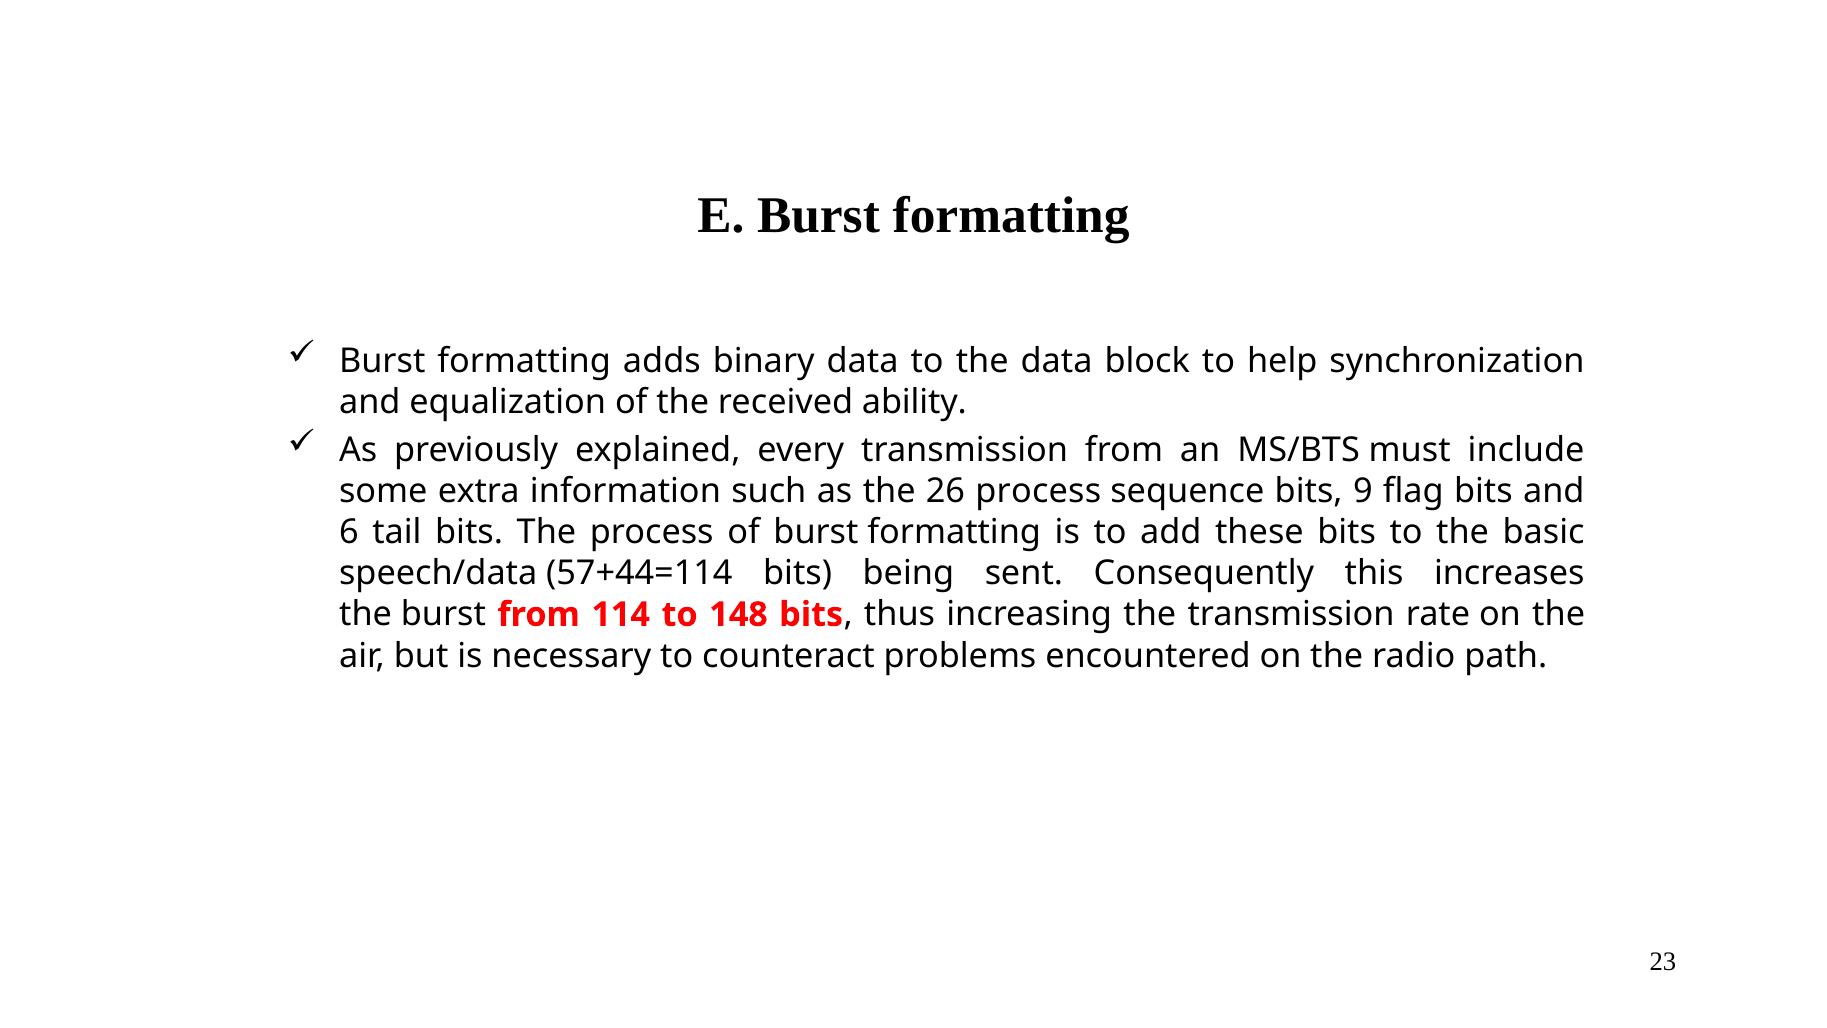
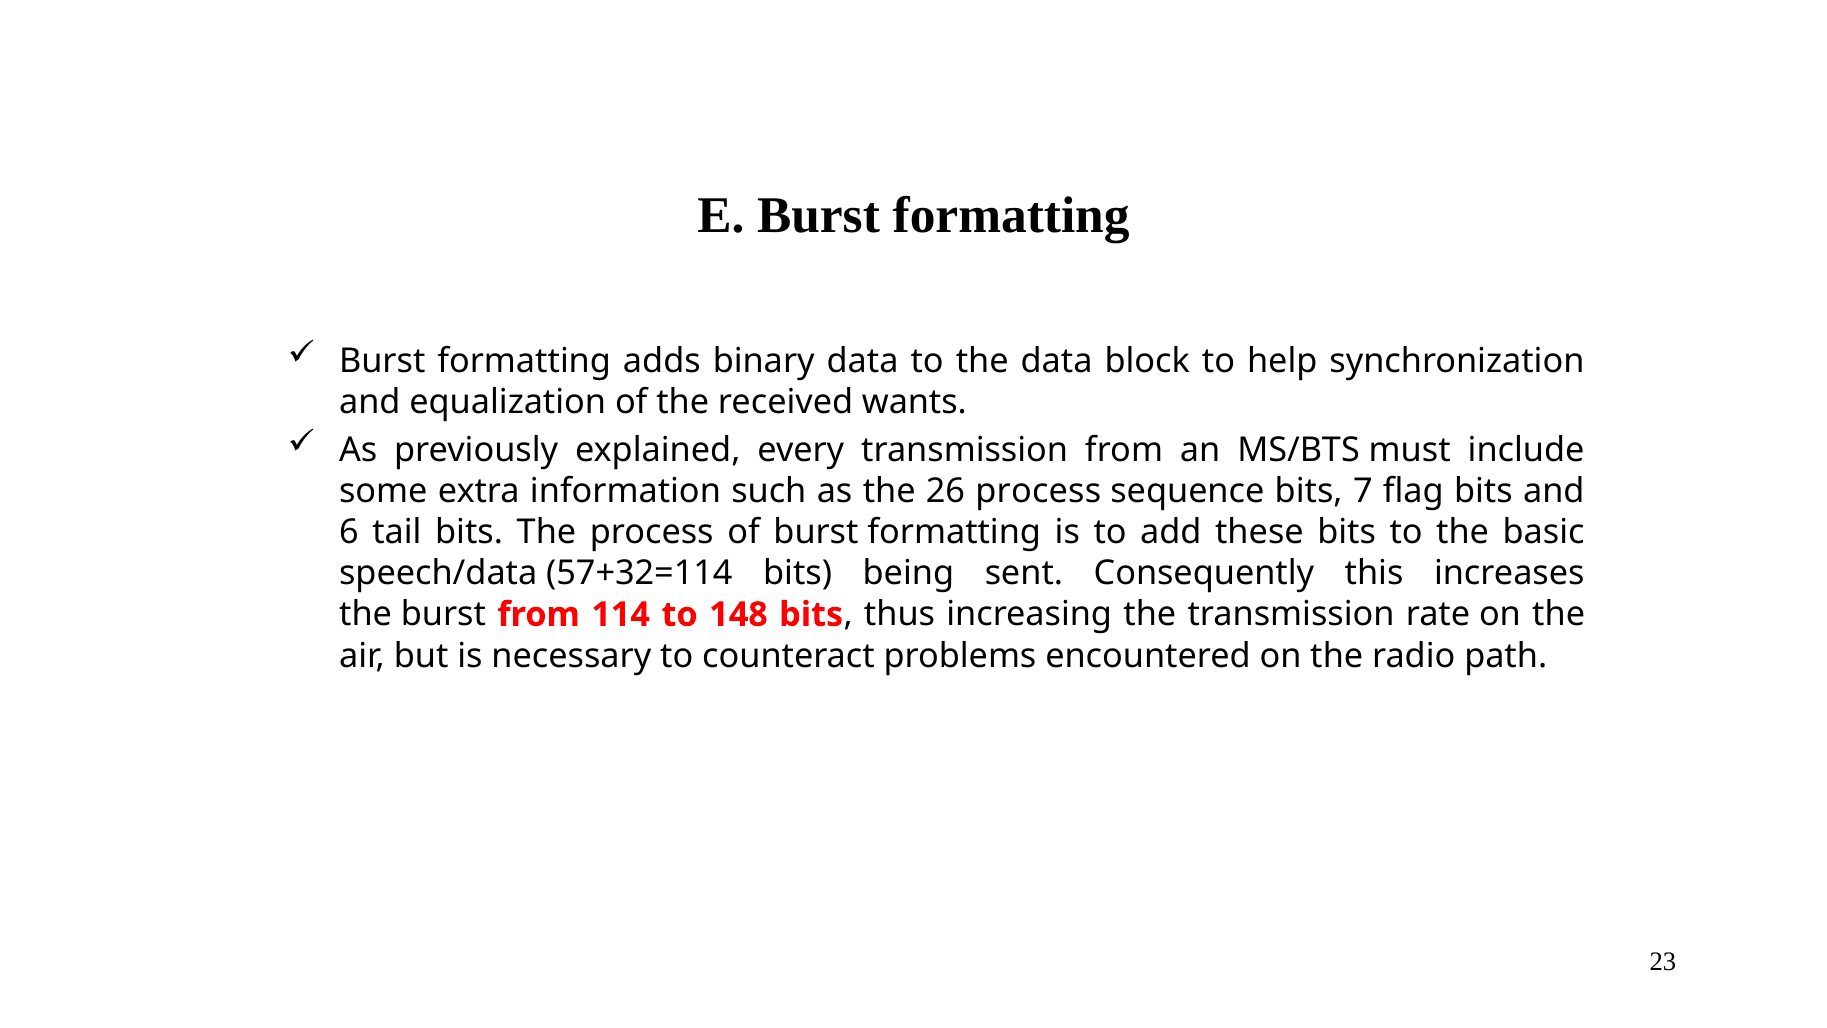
ability: ability -> wants (914, 402)
9: 9 -> 7 (1363, 491)
57+44=114: 57+44=114 -> 57+32=114 (639, 573)
